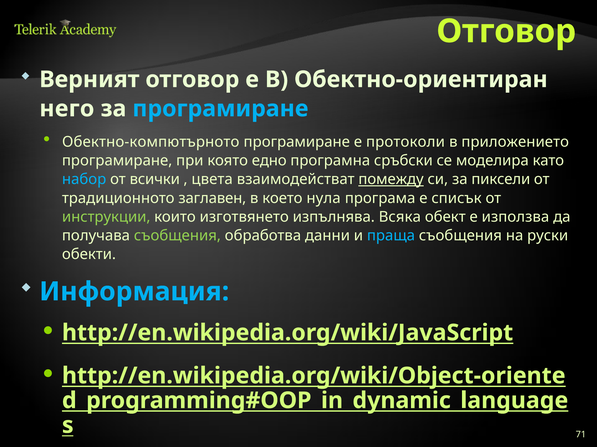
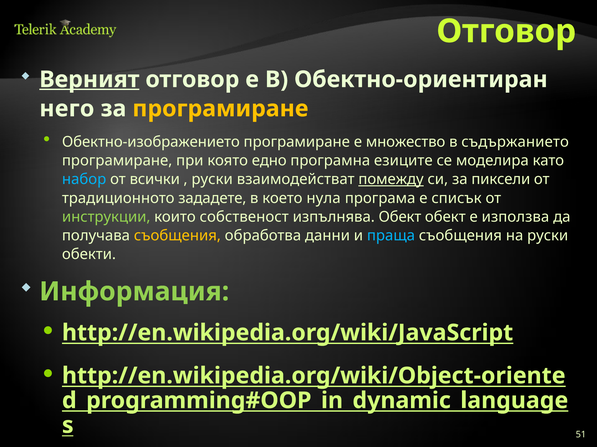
Верният underline: none -> present (89, 80)
програмиране colour: light blue -> yellow (220, 109)
Обектно-компютърното: Обектно-компютърното -> Обектно-изображението (151, 142)
протоколи: протоколи -> множество (406, 142)
приложението: приложението -> съдържанието (515, 142)
сръбски: сръбски -> езиците (403, 161)
цвета: цвета -> руски (212, 180)
заглавен: заглавен -> зададете (212, 198)
изготвянето: изготвянето -> собственост (244, 217)
изпълнява Всяка: Всяка -> Обект (400, 217)
съобщения colour: light green -> yellow (177, 236)
Информация colour: light blue -> light green (134, 292)
71: 71 -> 51 (581, 435)
